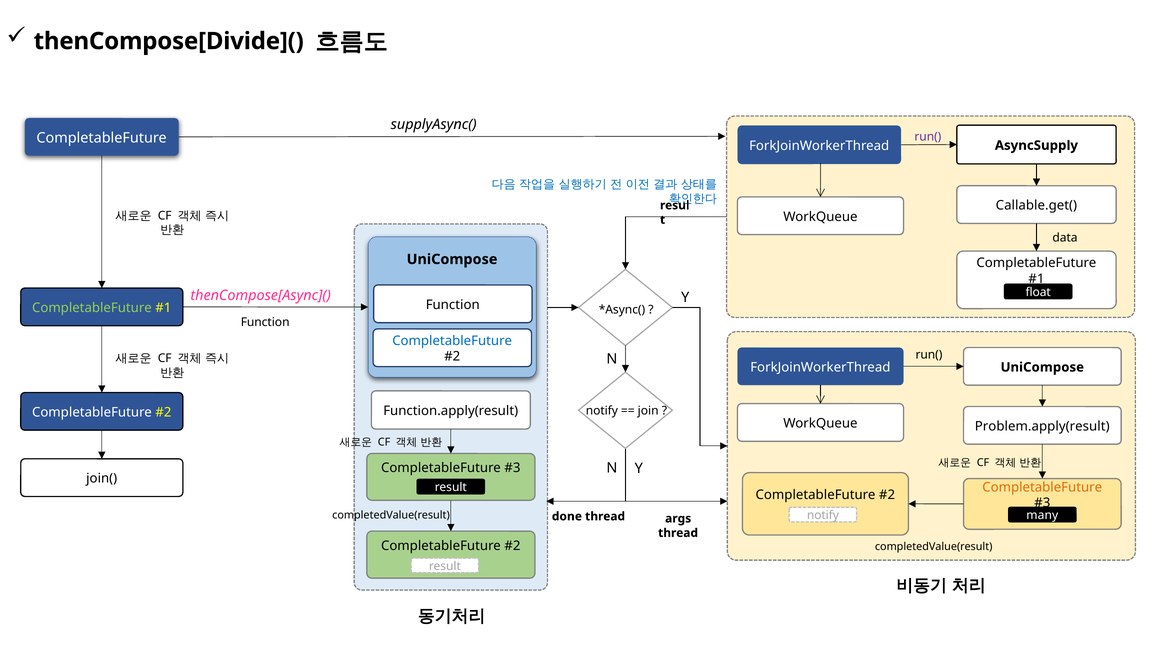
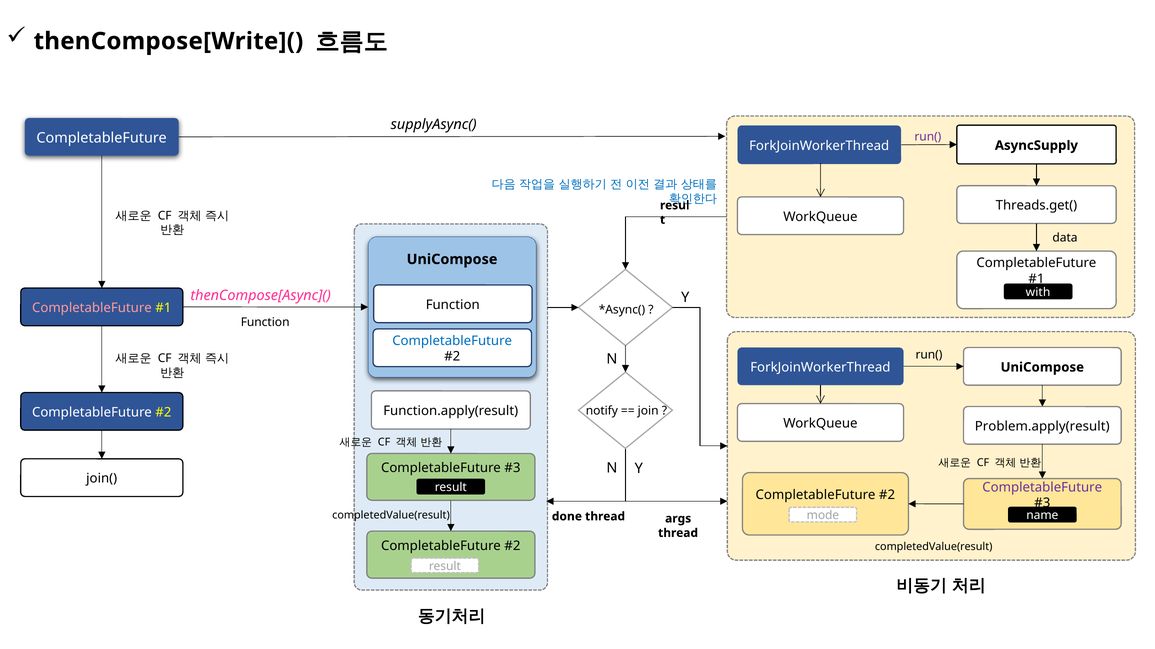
thenCompose[Divide](: thenCompose[Divide]( -> thenCompose[Write]( (168, 41)
Callable.get(: Callable.get( -> Threads.get( (1036, 206)
float: float -> with (1038, 293)
CompletableFuture colour: light green -> pink (92, 308)
CompletableFuture colour: orange -> purple (1042, 488)
notify: notify -> mode (823, 516)
many: many -> name (1042, 516)
